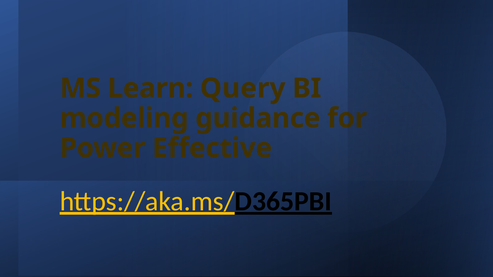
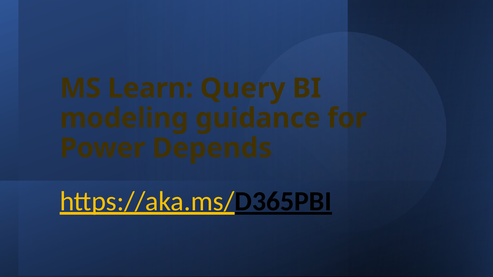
Effective: Effective -> Depends (212, 148)
